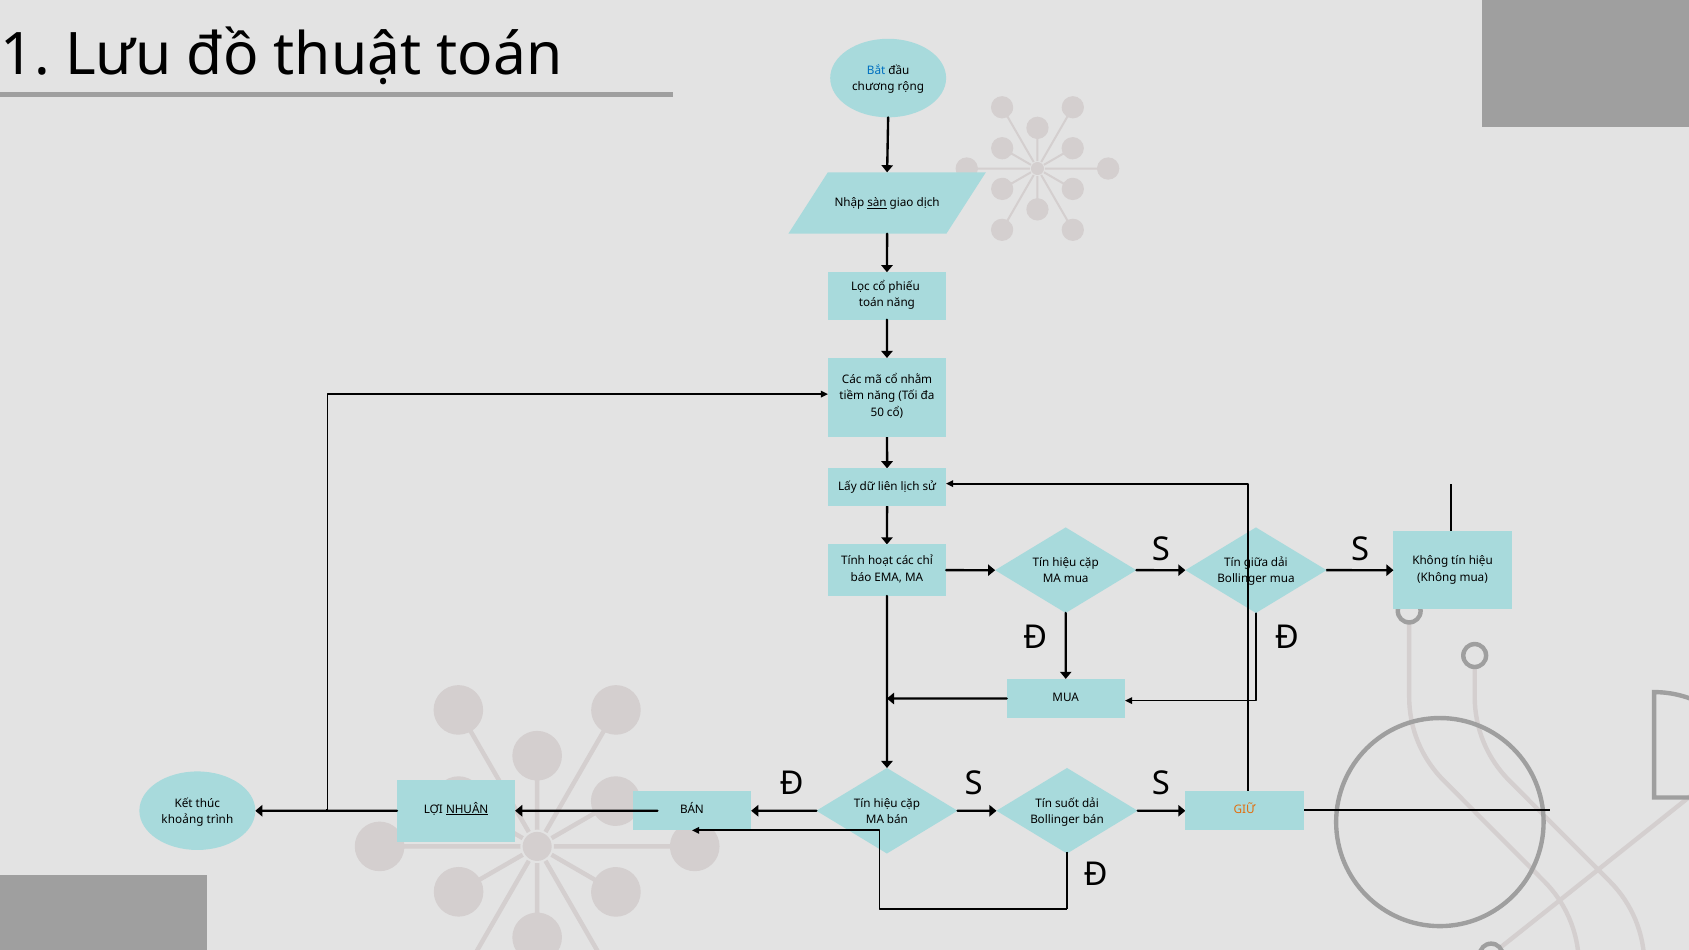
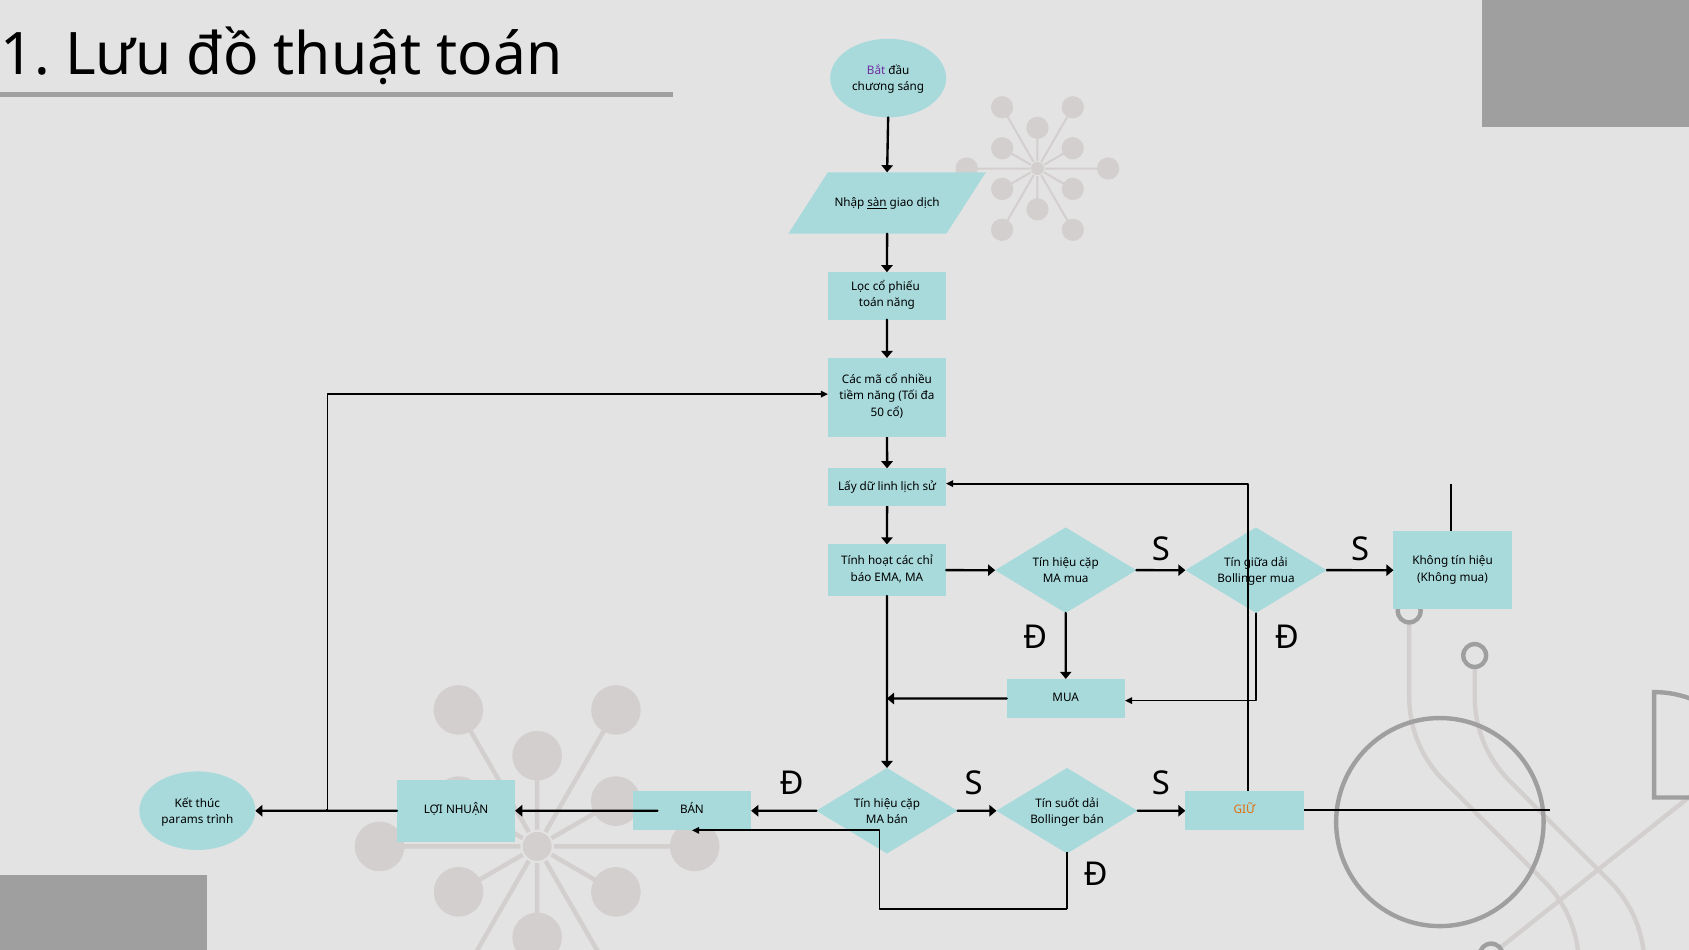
Bắt colour: blue -> purple (876, 71)
rộng: rộng -> sáng (911, 87)
nhằm: nhằm -> nhiều (916, 380)
liên: liên -> linh (888, 486)
NHUẬN underline: present -> none (467, 810)
khoảng: khoảng -> params (183, 820)
